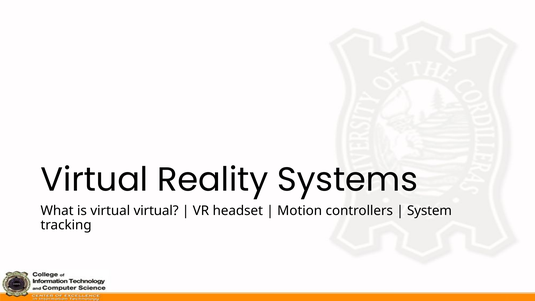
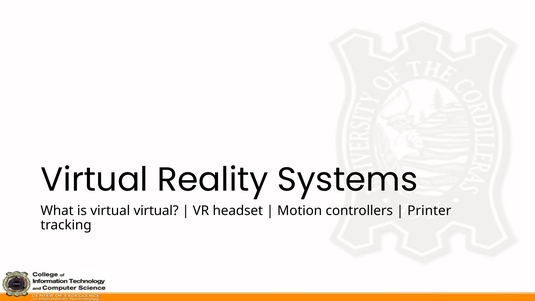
System: System -> Printer (429, 211)
